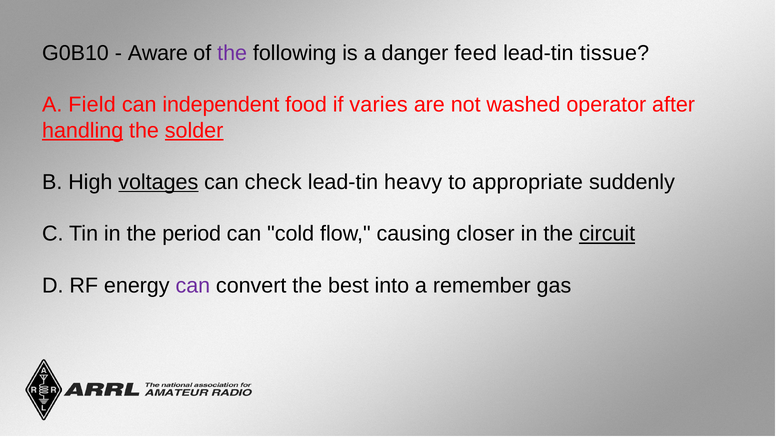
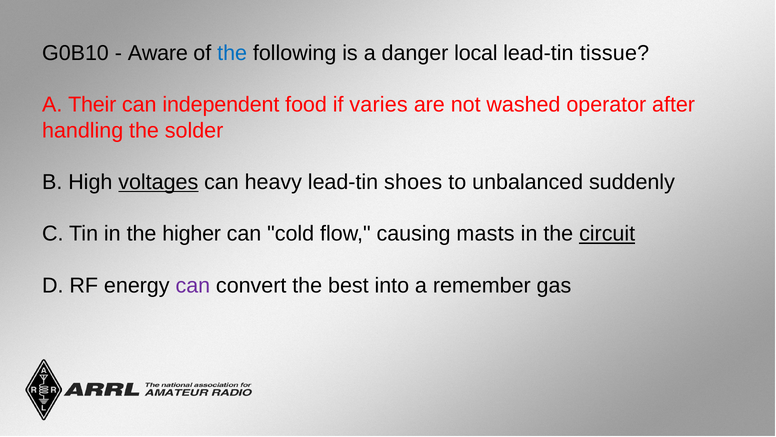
the colour: purple -> blue (232, 53)
feed: feed -> local (476, 53)
Field: Field -> Their (92, 105)
handling underline: present -> none (83, 130)
solder underline: present -> none (194, 130)
check: check -> heavy (273, 182)
heavy: heavy -> shoes (413, 182)
appropriate: appropriate -> unbalanced (528, 182)
period: period -> higher (192, 234)
closer: closer -> masts (486, 234)
